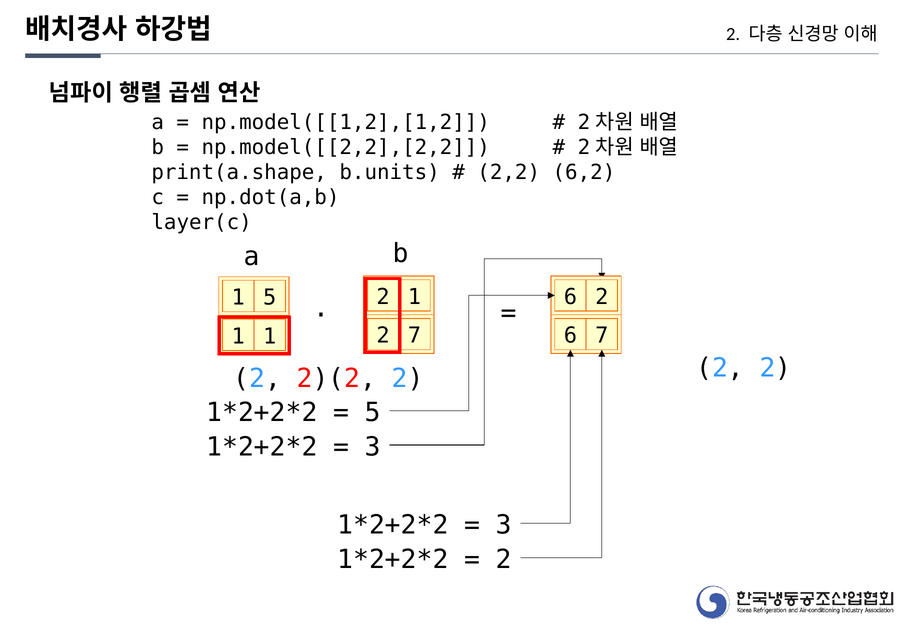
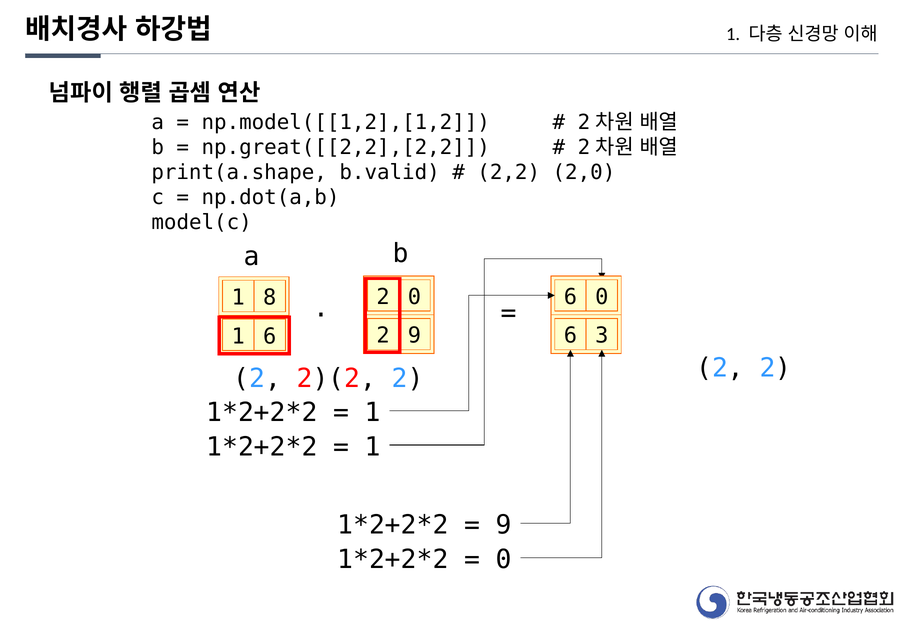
2: 2 -> 1 (733, 34)
np.model([[2,2],[2,2: np.model([[2,2],[2,2 -> np.great([[2,2],[2,2 (346, 147)
b.units: b.units -> b.valid (390, 172)
6,2: 6,2 -> 2,0 (584, 172)
layer(c: layer(c -> model(c (202, 223)
2 1: 1 -> 0 (414, 297)
6 2: 2 -> 0 (602, 297)
1 5: 5 -> 8 (270, 298)
2 7: 7 -> 9 (414, 336)
6 7: 7 -> 3 (602, 336)
1 1: 1 -> 6 (270, 336)
5: 5 -> 1 (373, 413)
3: 3 -> 1 (373, 447)
3: 3 -> 9 (504, 525)
2: 2 -> 0 (504, 560)
